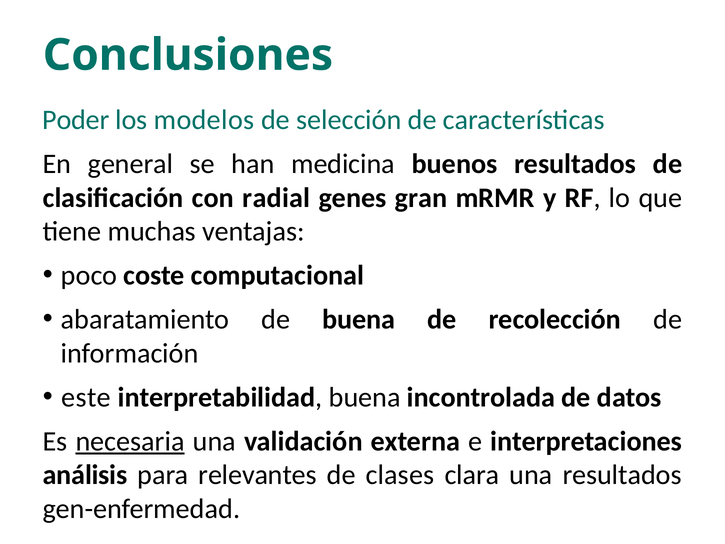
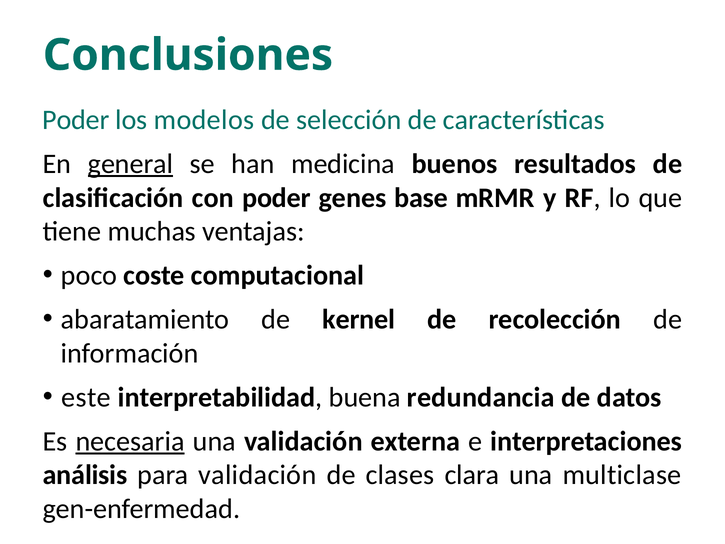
general underline: none -> present (131, 164)
con radial: radial -> poder (277, 198)
gran: gran -> base (421, 198)
de buena: buena -> kernel (359, 319)
incontrolada: incontrolada -> redundancia (481, 397)
para relevantes: relevantes -> validación (257, 475)
una resultados: resultados -> multiclase (622, 475)
